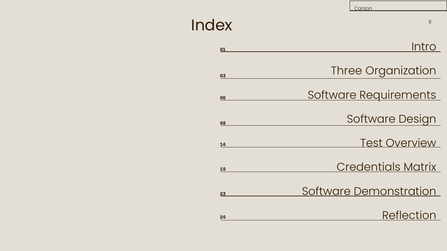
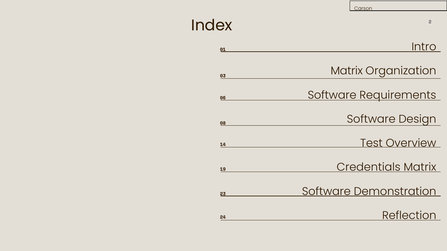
Three: Three -> Matrix (347, 71)
